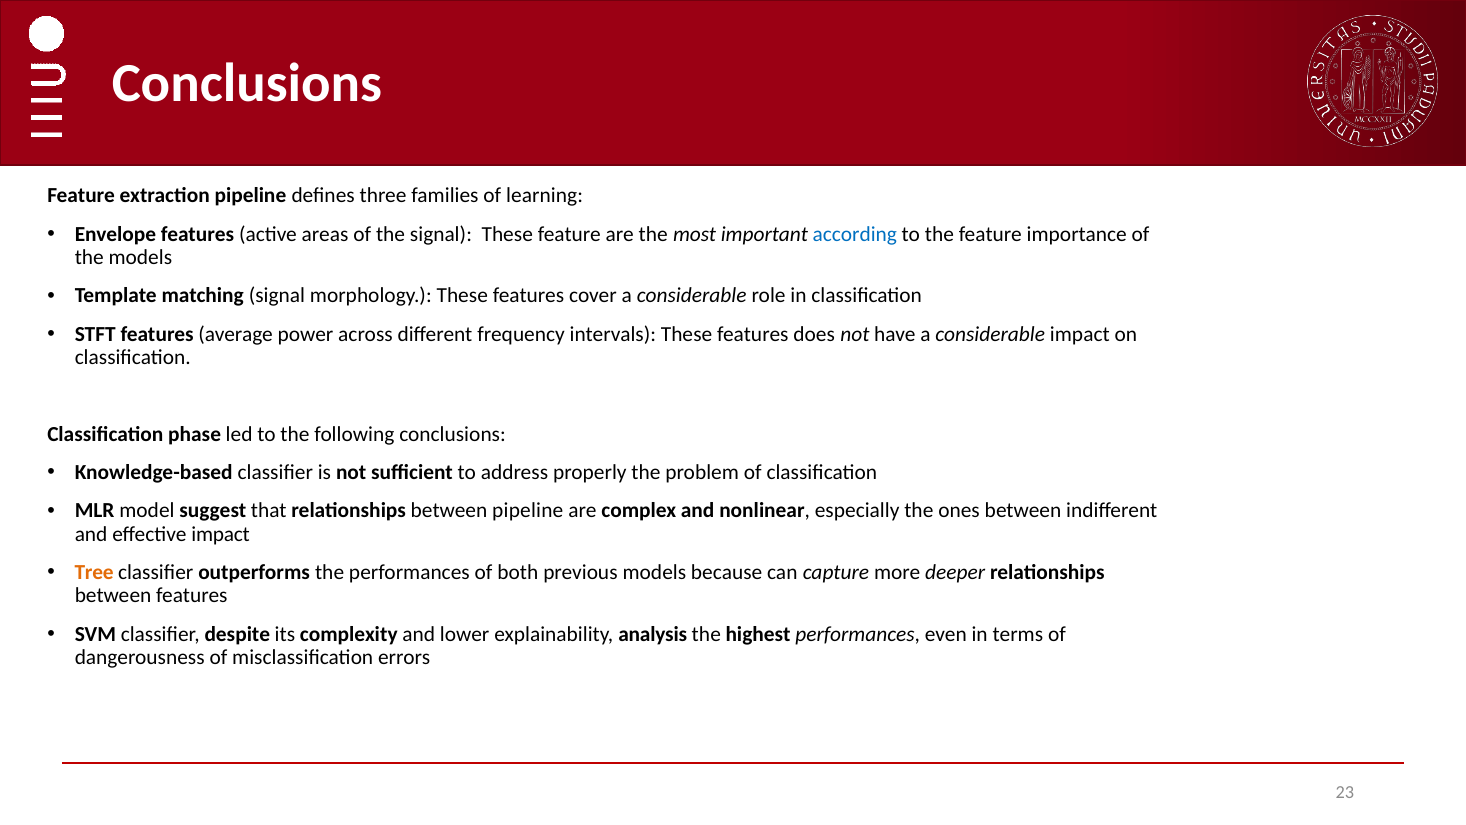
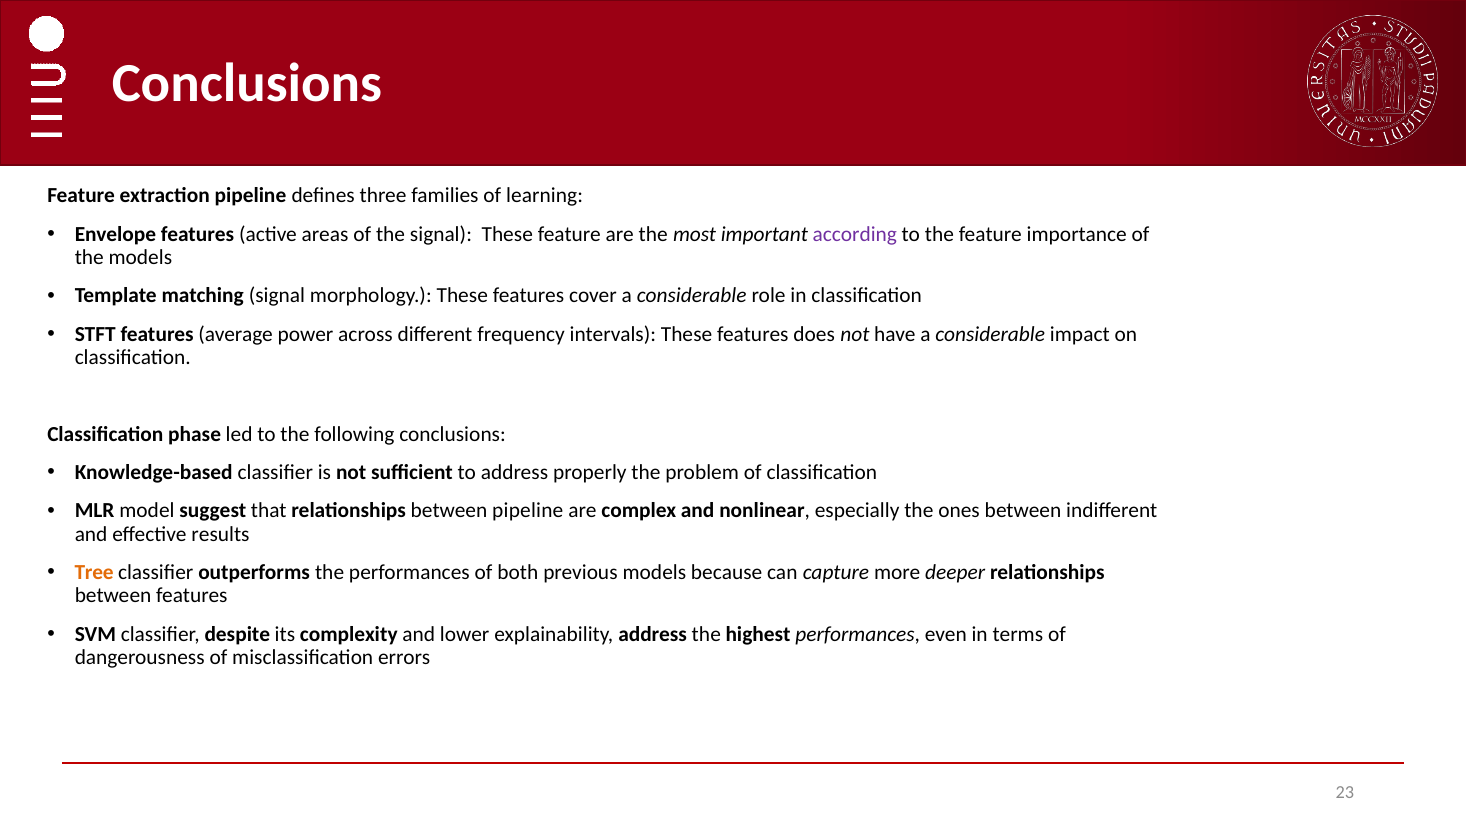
according colour: blue -> purple (855, 234)
effective impact: impact -> results (220, 534)
explainability analysis: analysis -> address (653, 634)
